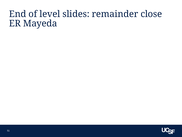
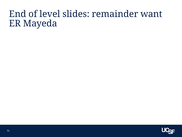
close: close -> want (151, 14)
